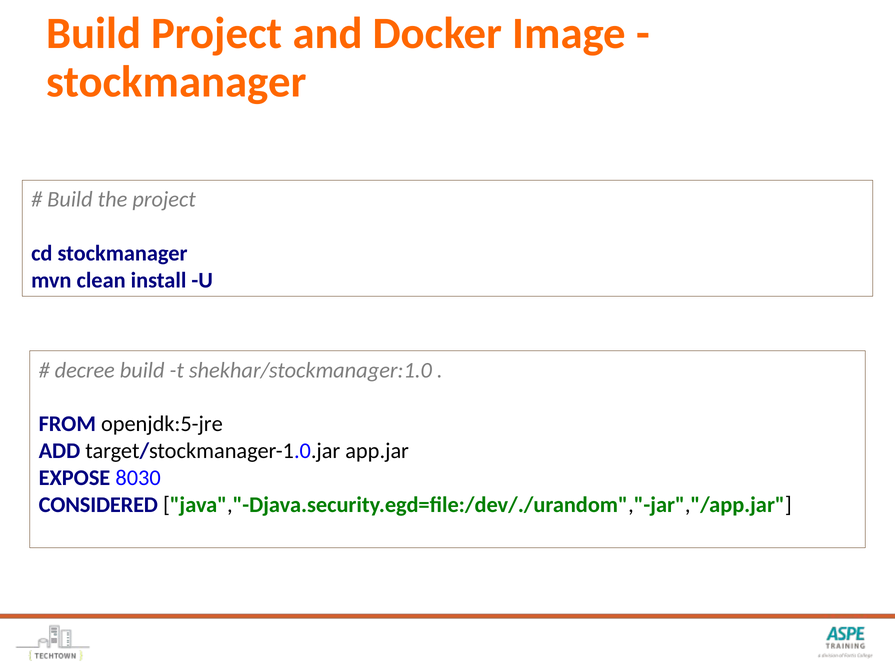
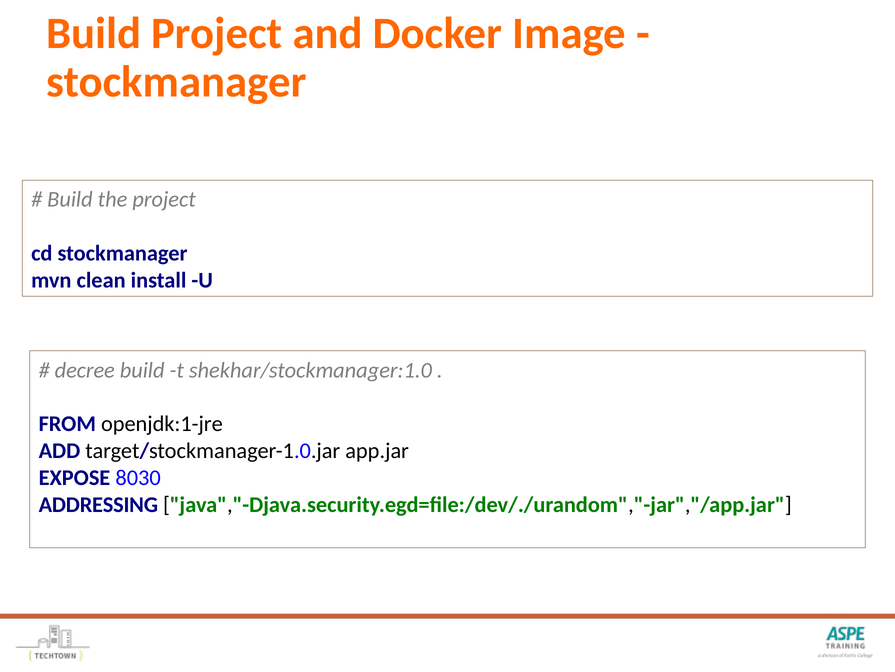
openjdk:5-jre: openjdk:5-jre -> openjdk:1-jre (162, 424)
CONSIDERED: CONSIDERED -> ADDRESSING (98, 504)
